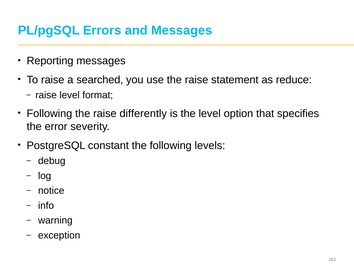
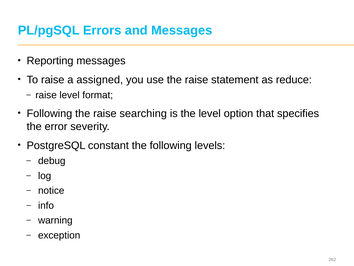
searched: searched -> assigned (100, 80)
differently: differently -> searching (143, 113)
